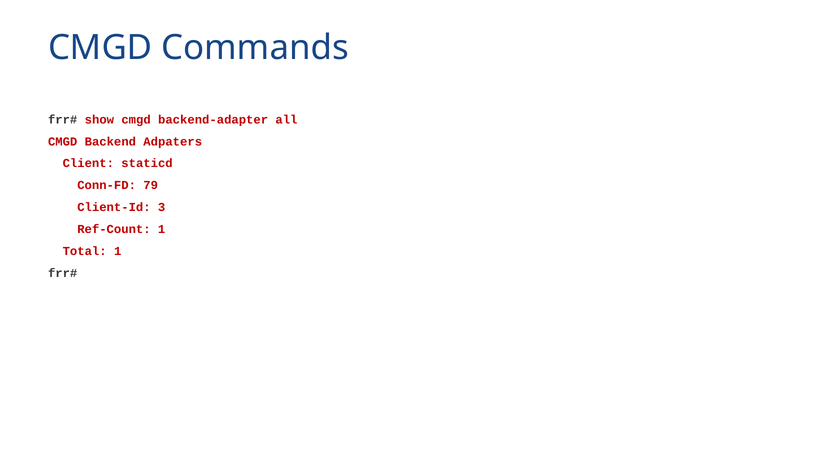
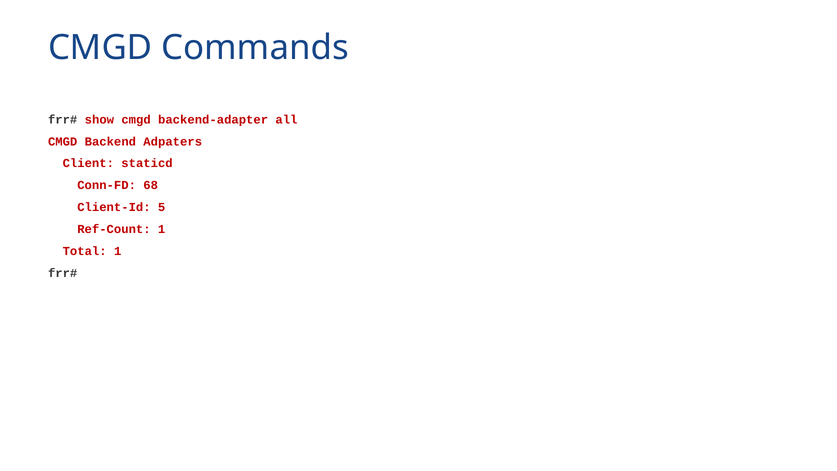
79: 79 -> 68 (151, 185)
3: 3 -> 5 (162, 207)
